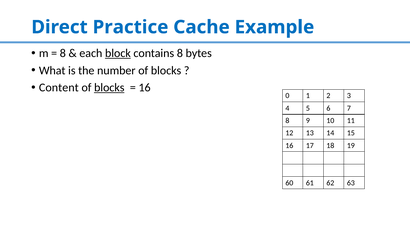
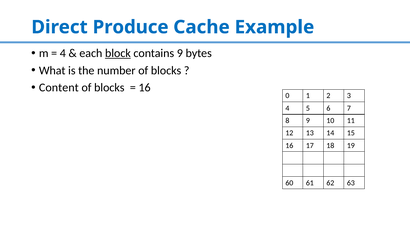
Practice: Practice -> Produce (131, 27)
8: 8 -> 4 (63, 53)
contains 8: 8 -> 9 (180, 53)
blocks underline: present -> none (109, 88)
